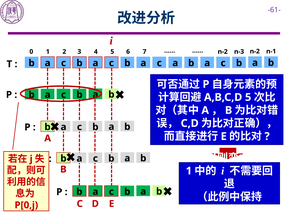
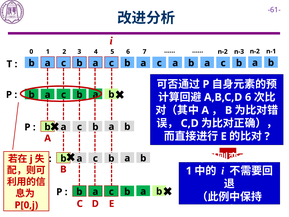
5: 5 -> 6 (248, 97)
